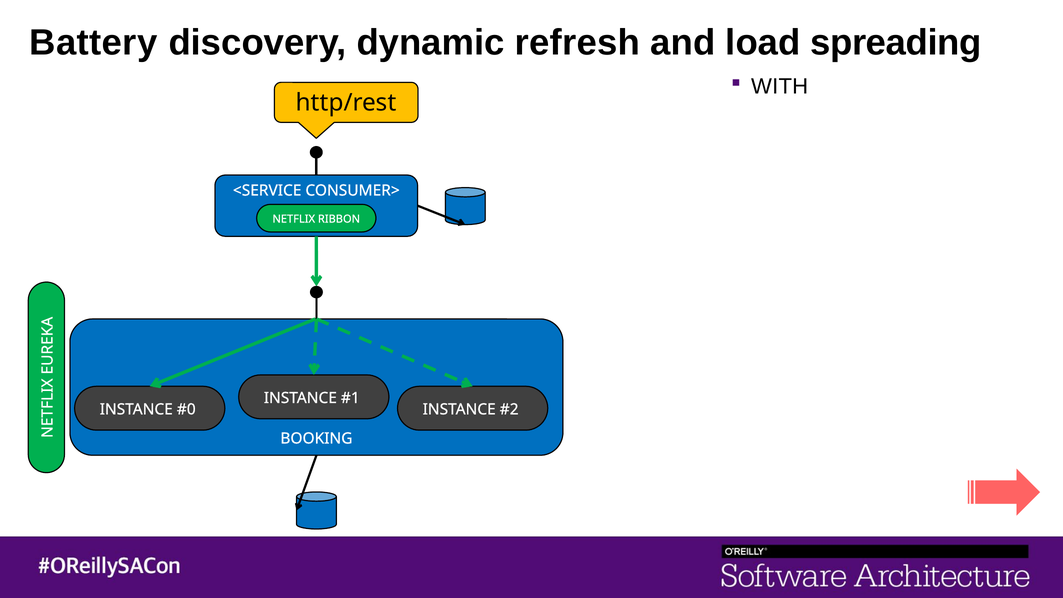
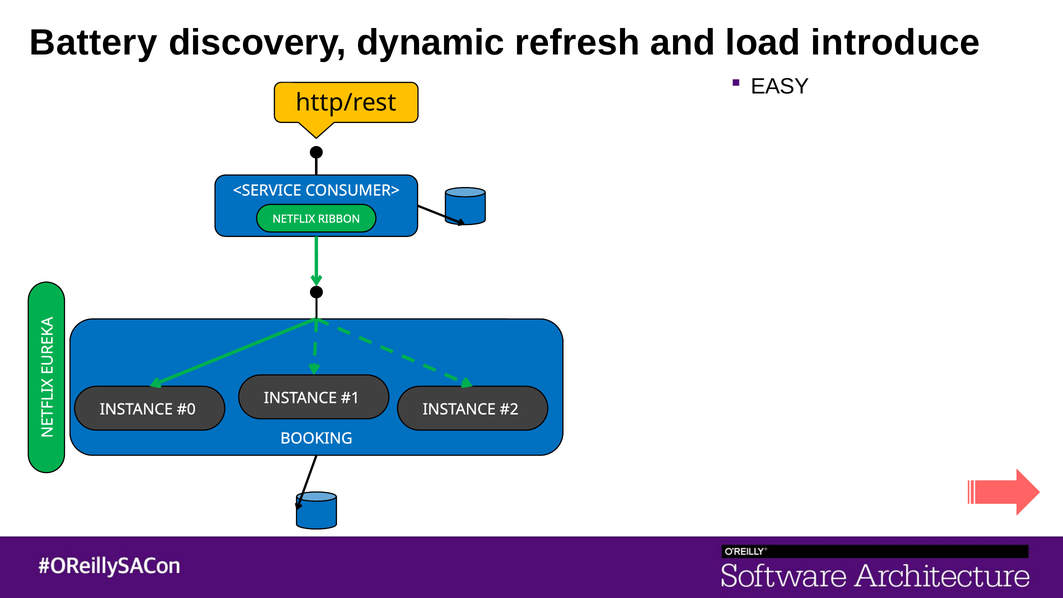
spreading: spreading -> introduce (896, 43)
WITH: WITH -> EASY (780, 87)
